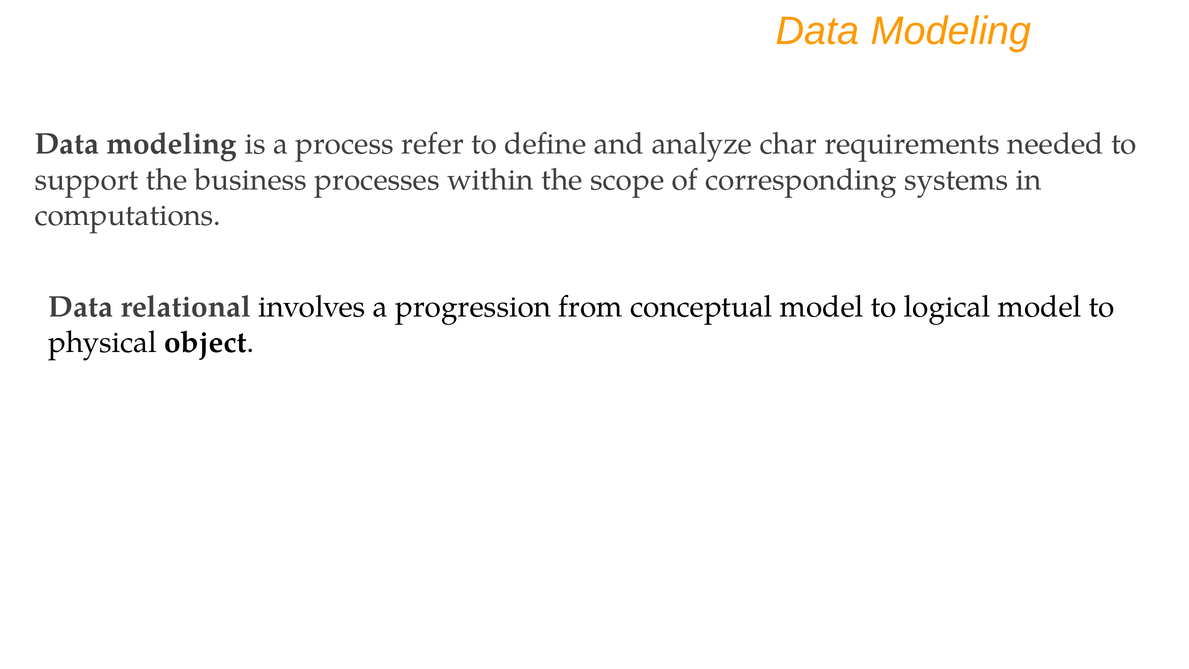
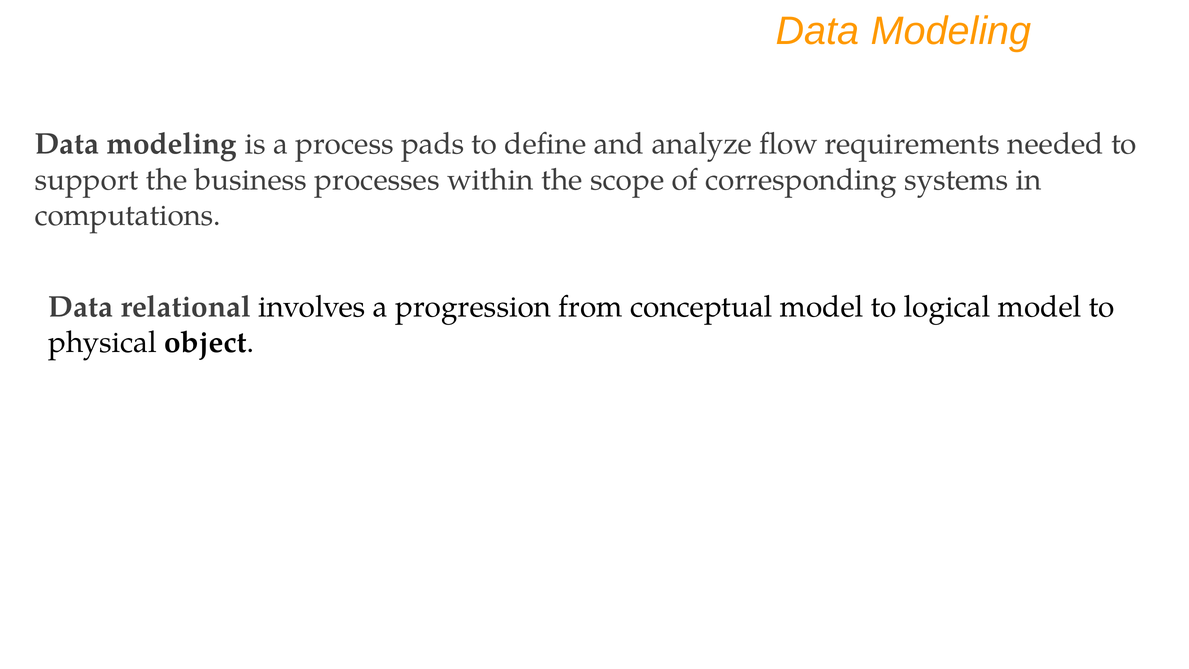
refer: refer -> pads (433, 144)
char: char -> flow (788, 144)
